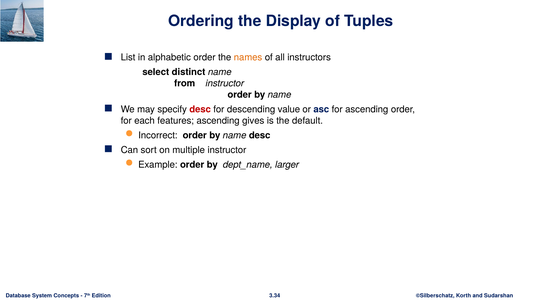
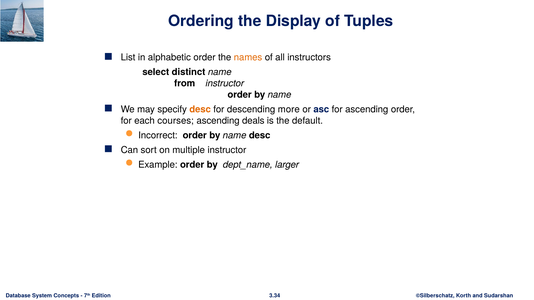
desc colour: red -> orange (200, 110)
value: value -> more (289, 110)
features: features -> courses (176, 121)
gives: gives -> deals (253, 121)
